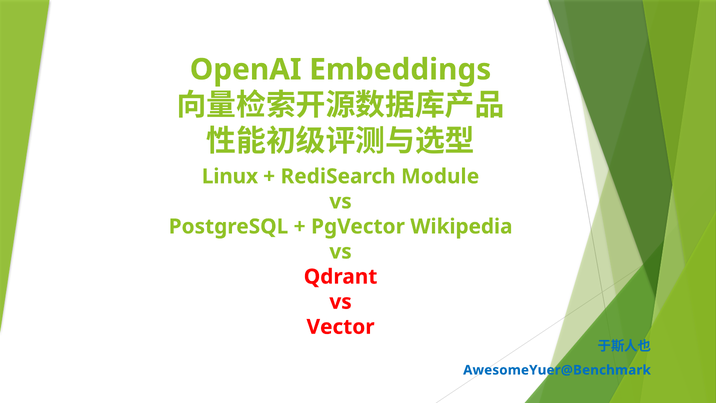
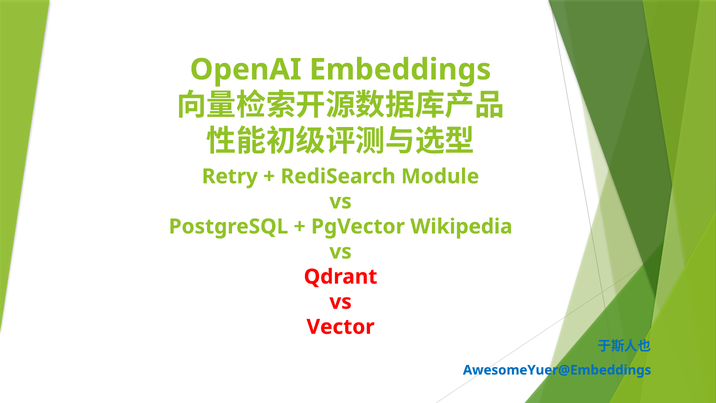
Linux: Linux -> Retry (230, 176)
AwesomeYuer@Benchmark: AwesomeYuer@Benchmark -> AwesomeYuer@Embeddings (557, 370)
